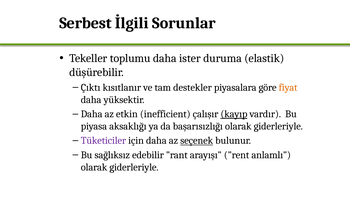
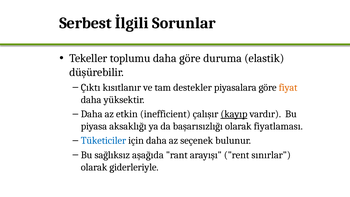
daha ister: ister -> göre (190, 58)
başarısızlığı olarak giderleriyle: giderleriyle -> fiyatlaması (278, 126)
Tüketiciler colour: purple -> blue (103, 140)
seçenek underline: present -> none (197, 140)
edebilir: edebilir -> aşağıda (148, 155)
anlamlı: anlamlı -> sınırlar (271, 155)
